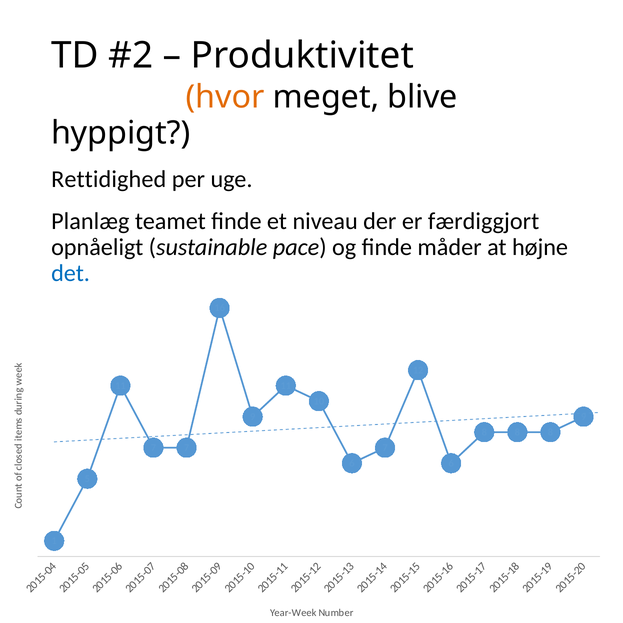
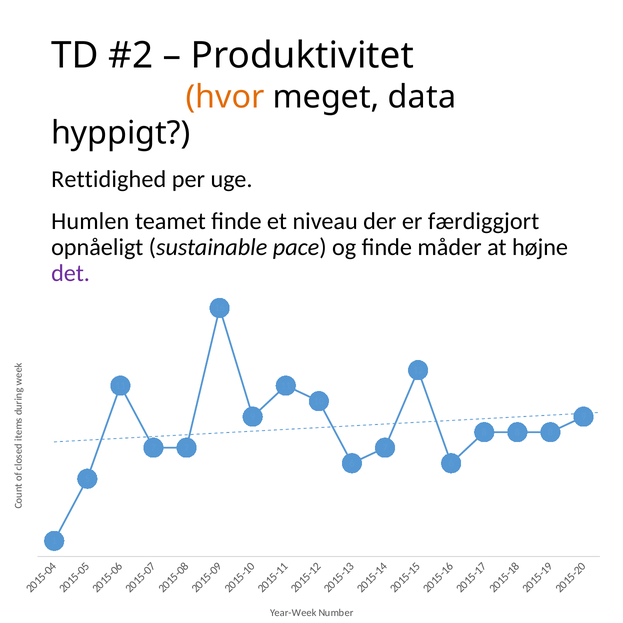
blive: blive -> data (422, 97)
Planlæg: Planlæg -> Humlen (90, 221)
det colour: blue -> purple (71, 273)
